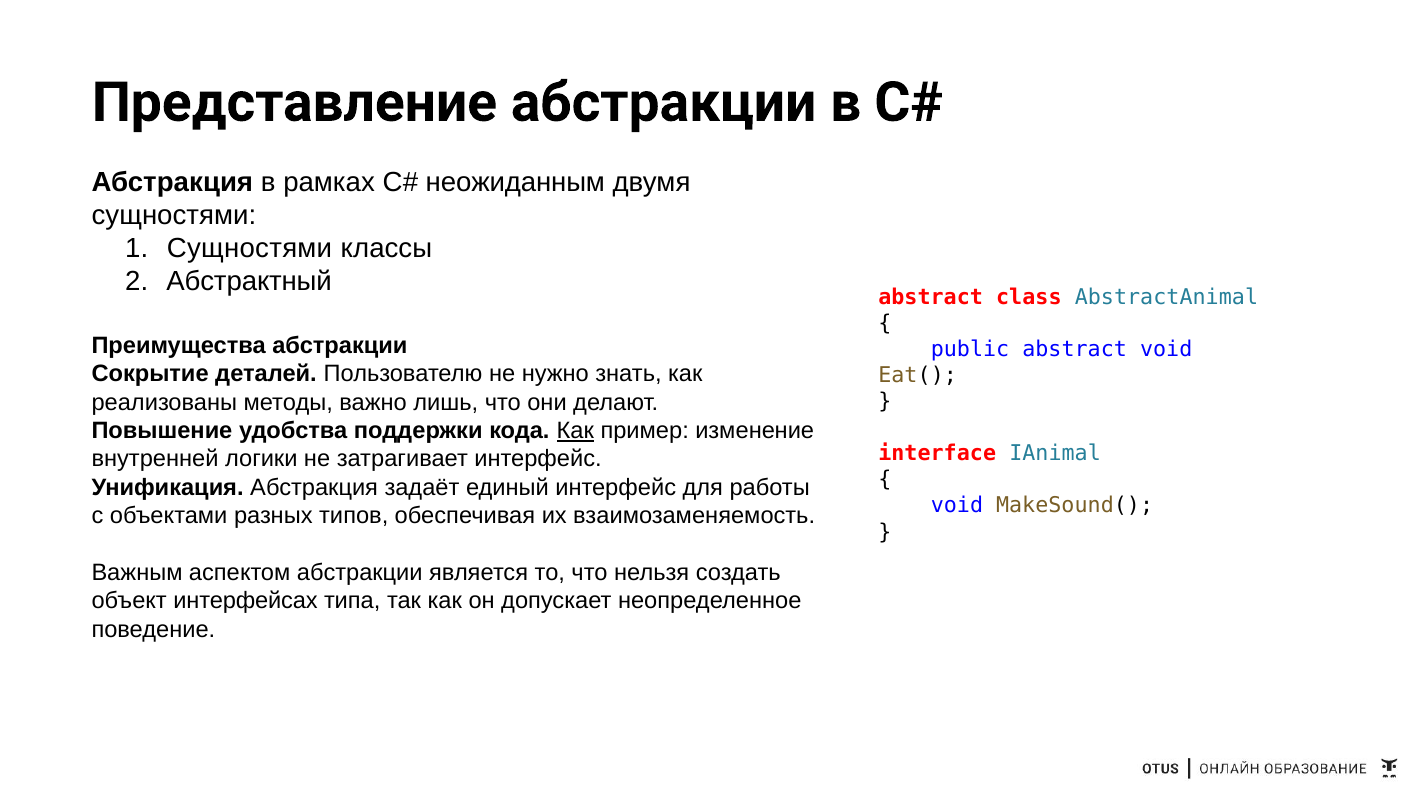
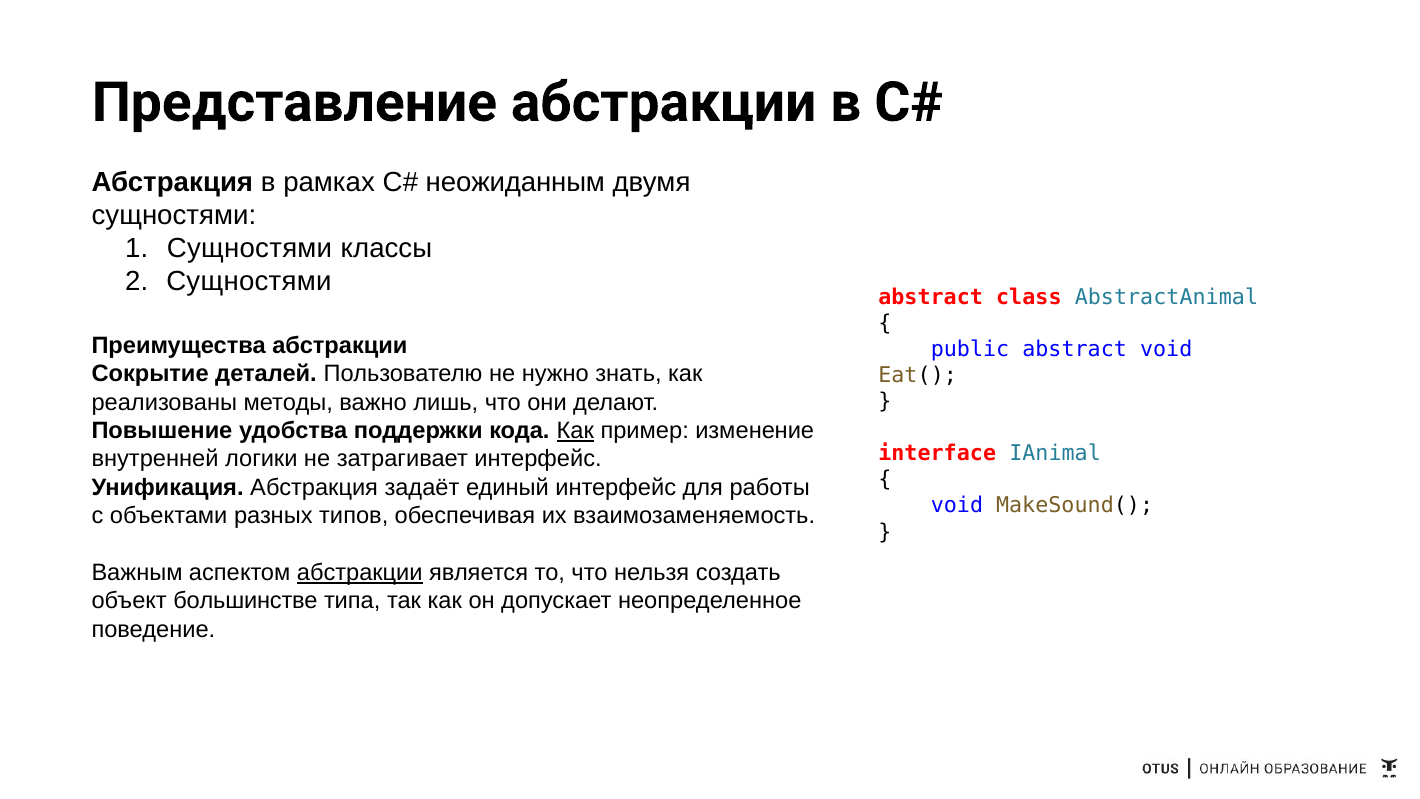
Абстрактный: Абстрактный -> Сущностями (249, 282)
абстракции underline: none -> present (360, 573)
интерфейсах: интерфейсах -> большинстве (246, 601)
